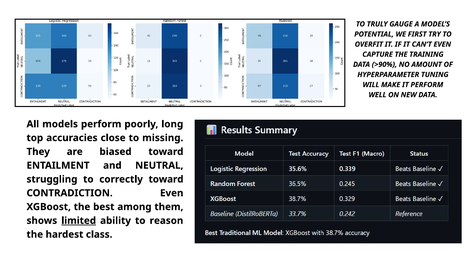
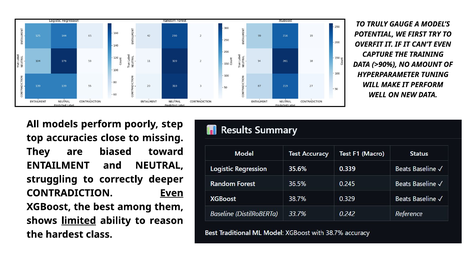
long: long -> step (172, 124)
correctly toward: toward -> deeper (166, 179)
Even underline: none -> present (172, 193)
